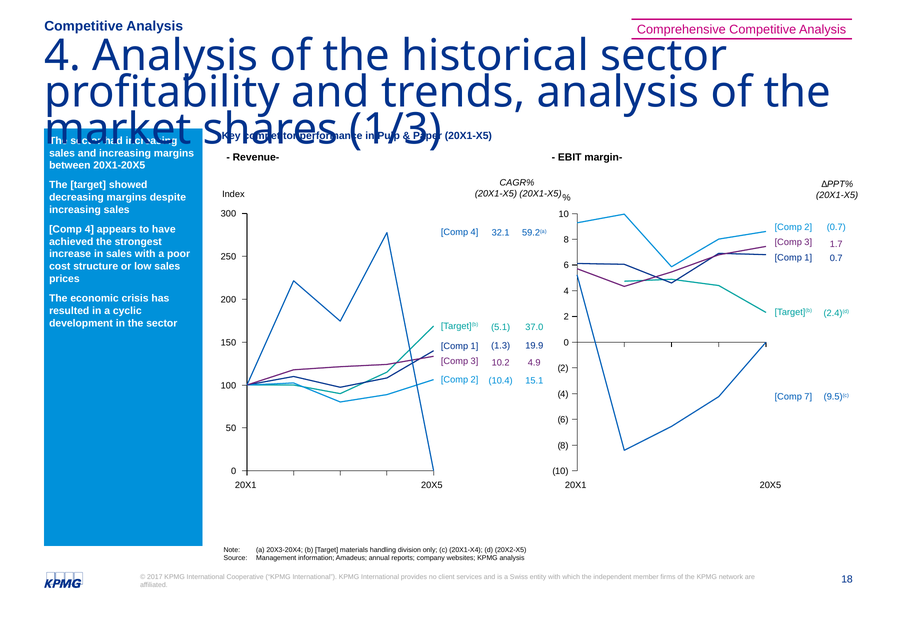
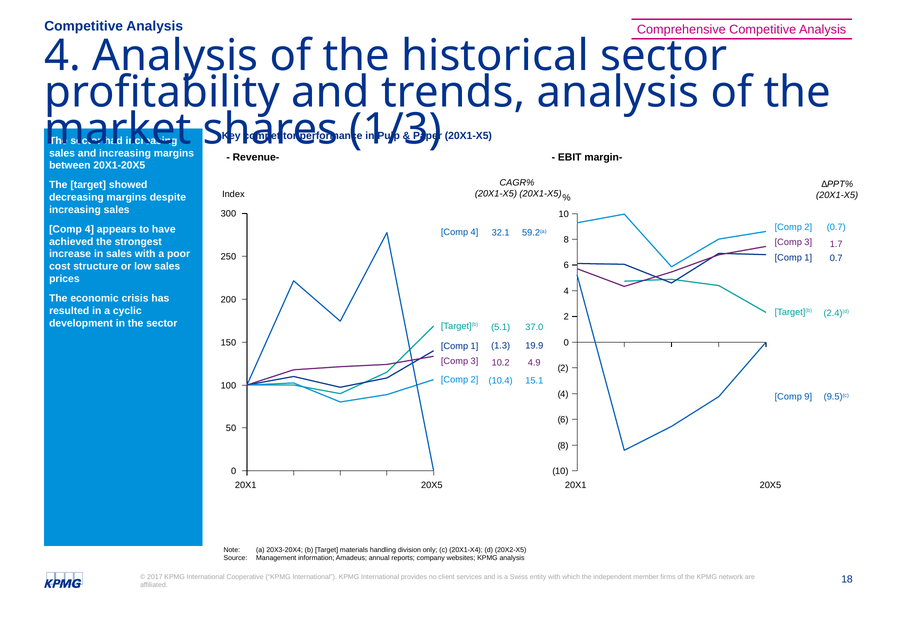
7: 7 -> 9 (808, 397)
